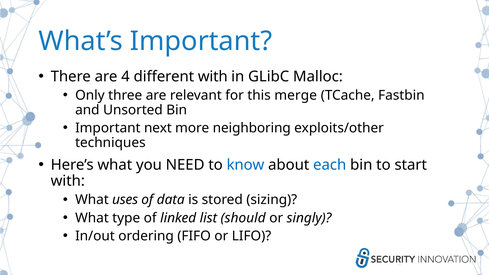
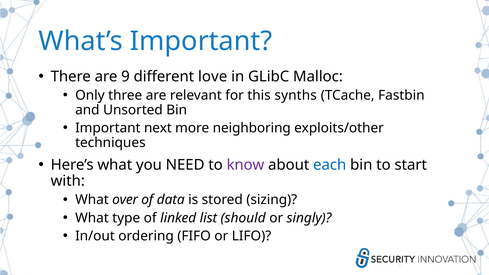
4: 4 -> 9 (126, 77)
different with: with -> love (213, 77)
merge: merge -> synths (296, 95)
know colour: blue -> purple (245, 165)
uses: uses -> over (125, 200)
